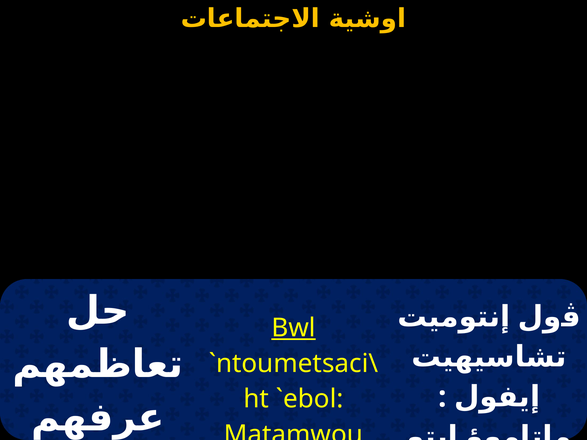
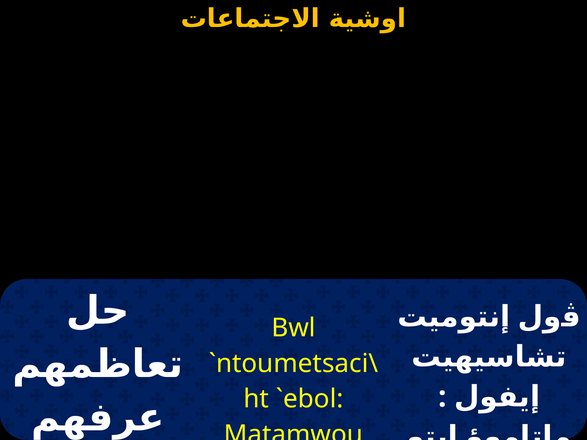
Bwl underline: present -> none (293, 328)
